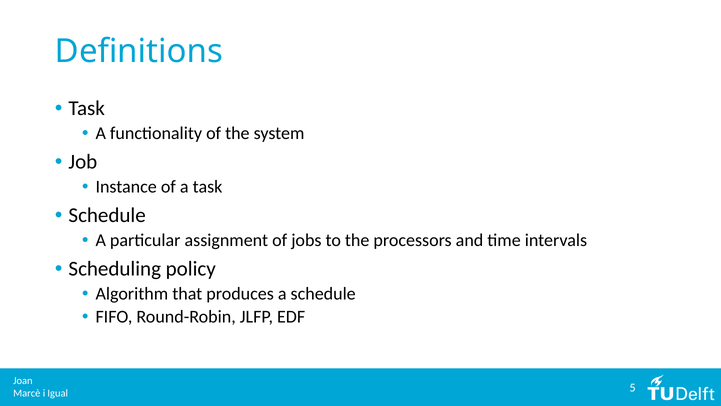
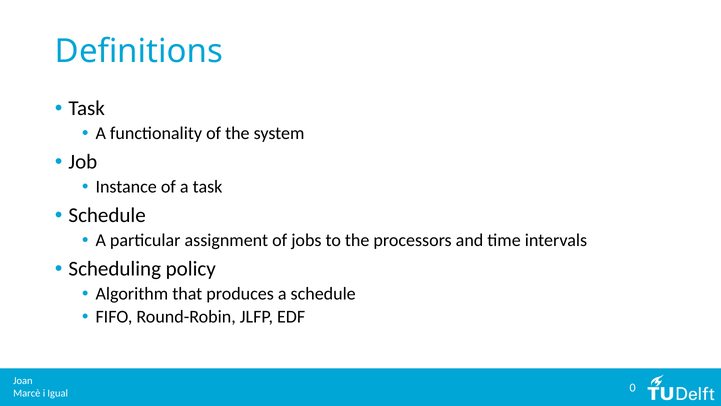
5: 5 -> 0 (633, 387)
